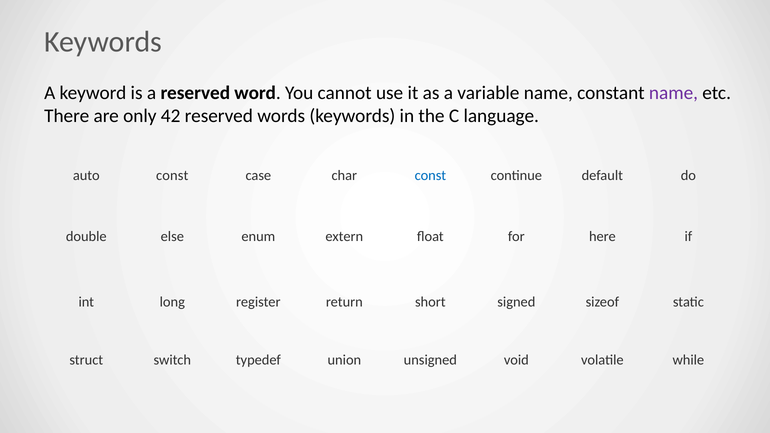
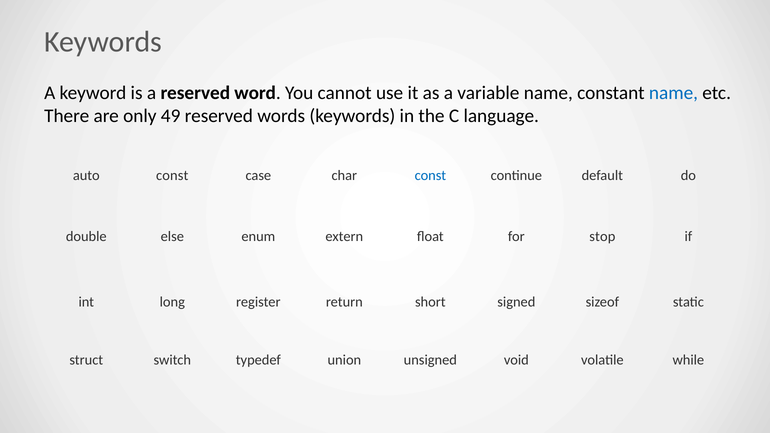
name colour: purple -> blue (673, 93)
42: 42 -> 49 (171, 116)
here: here -> stop (602, 236)
